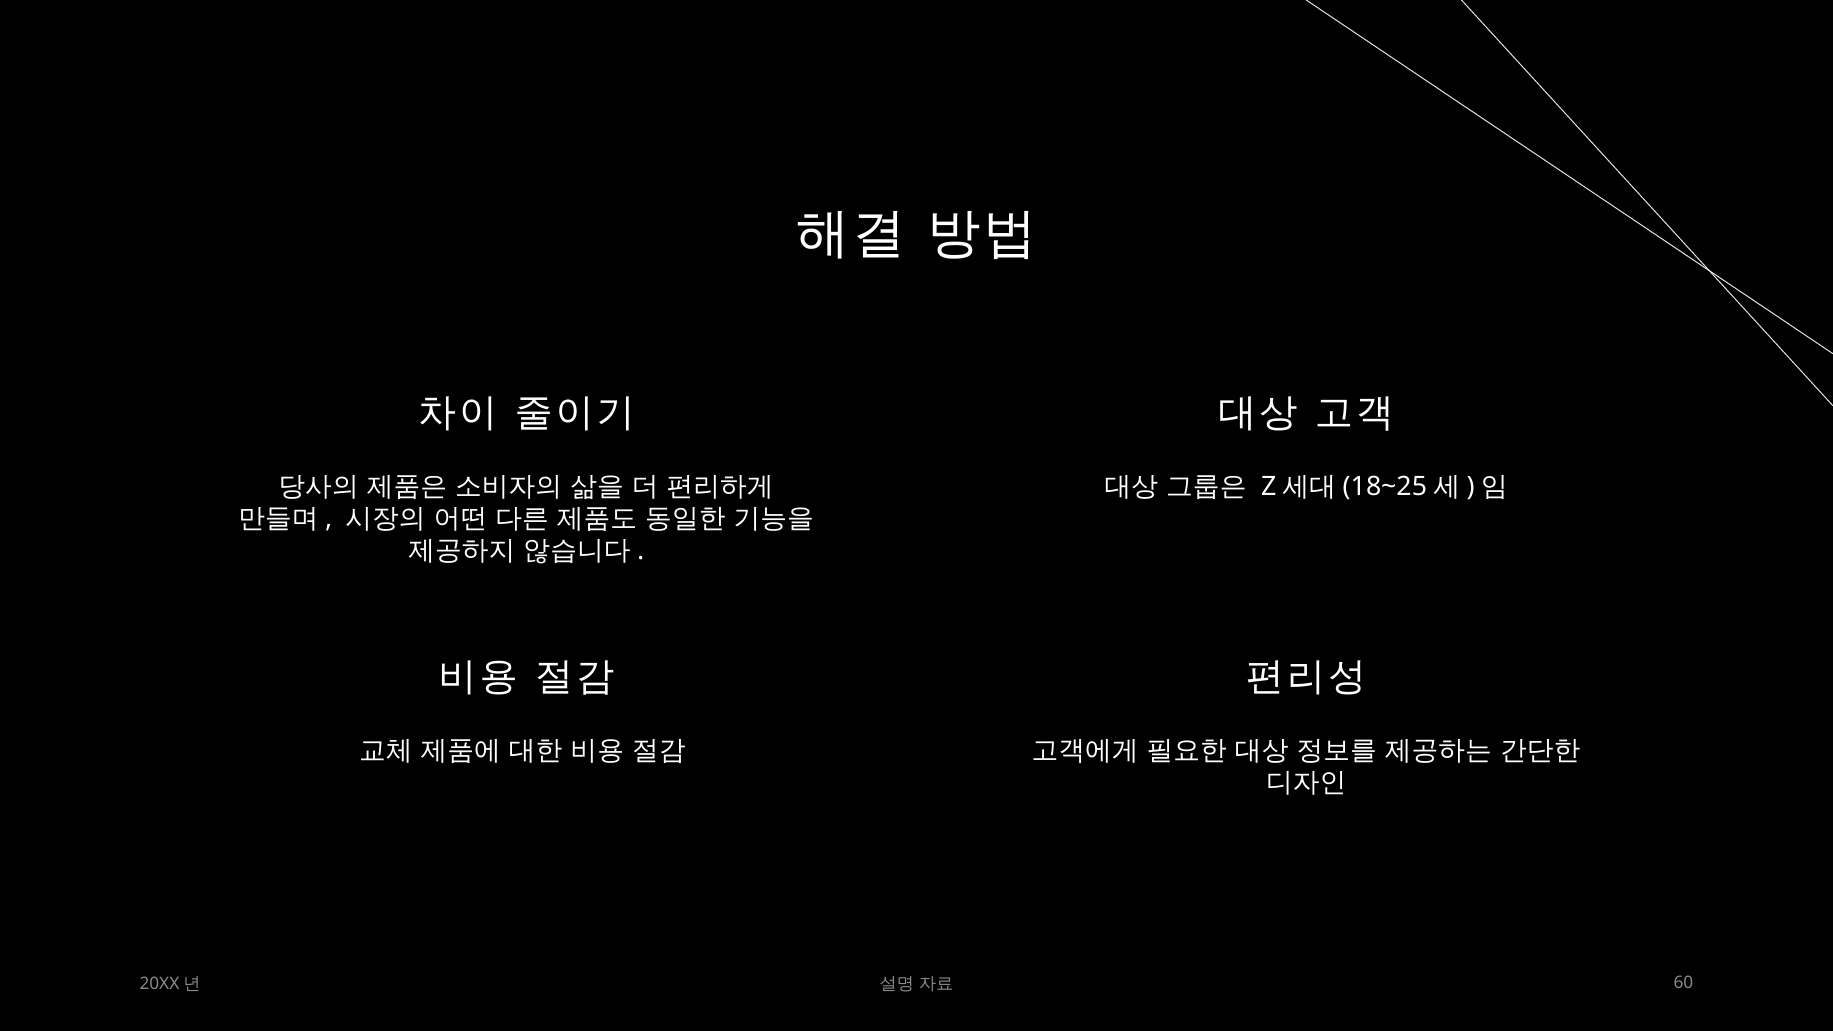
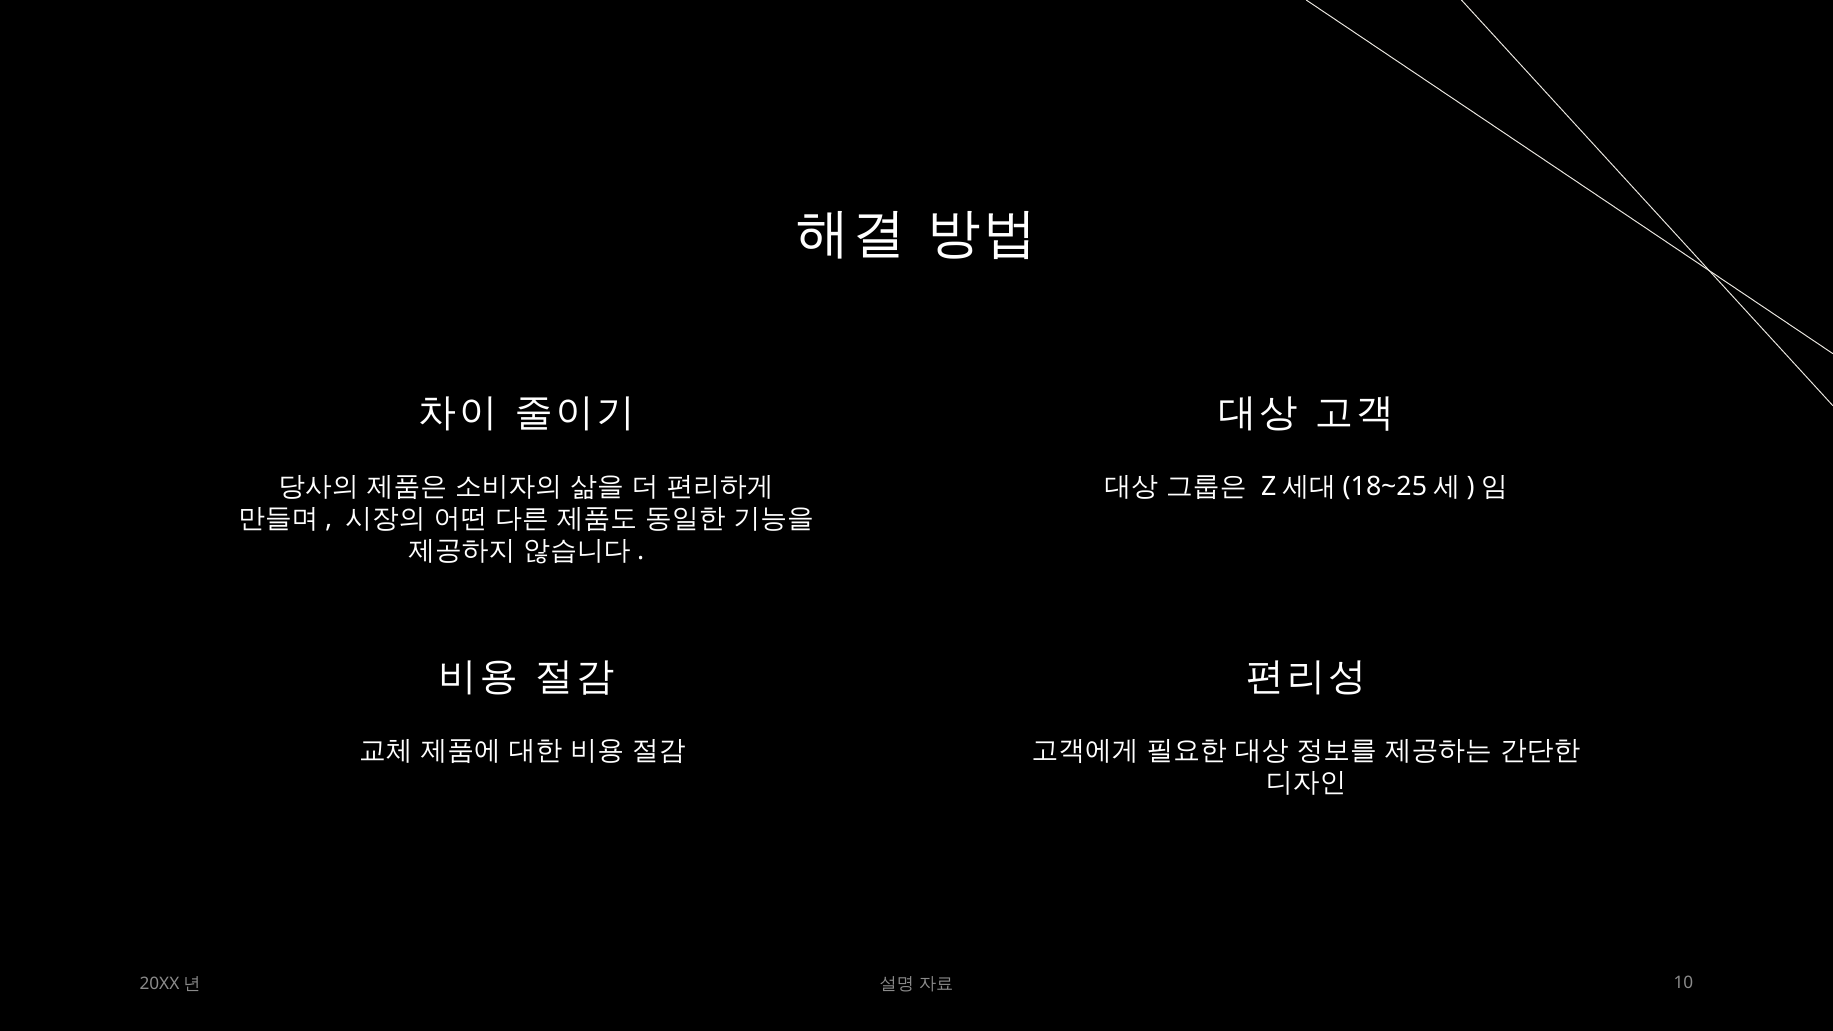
60: 60 -> 10 (1684, 983)
